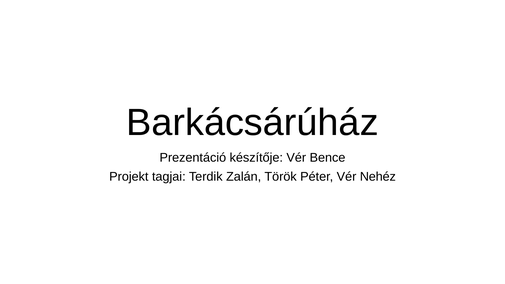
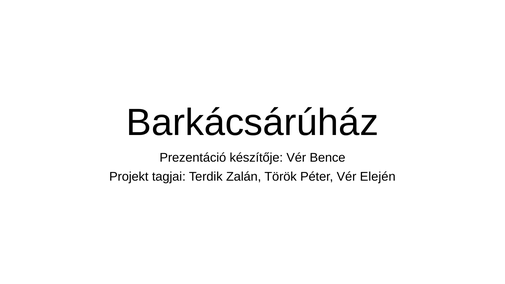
Nehéz: Nehéz -> Elején (378, 177)
